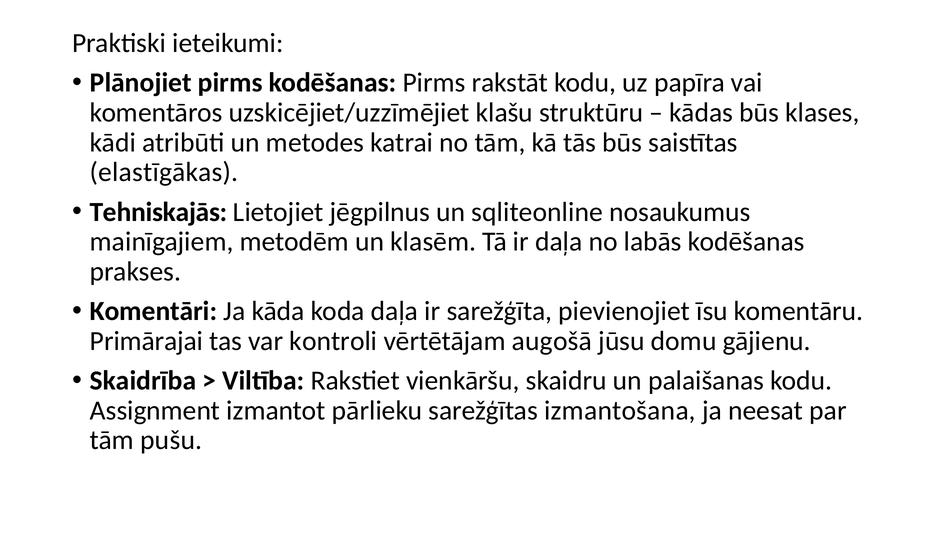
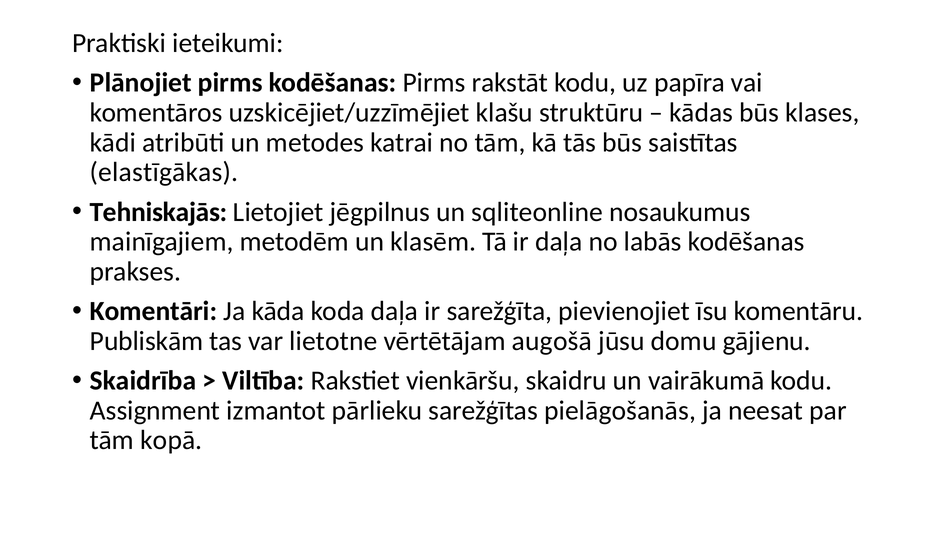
Primārajai: Primārajai -> Publiskām (147, 341)
kontroli: kontroli -> lietotne (333, 341)
palaišanas: palaišanas -> vairākumā (706, 380)
izmantošana: izmantošana -> pielāgošanās (620, 410)
pušu: pušu -> kopā (171, 440)
